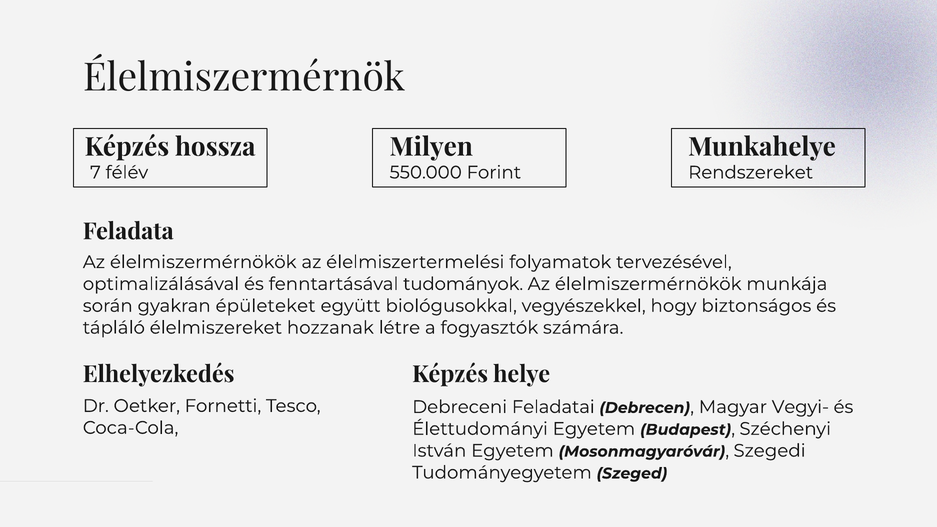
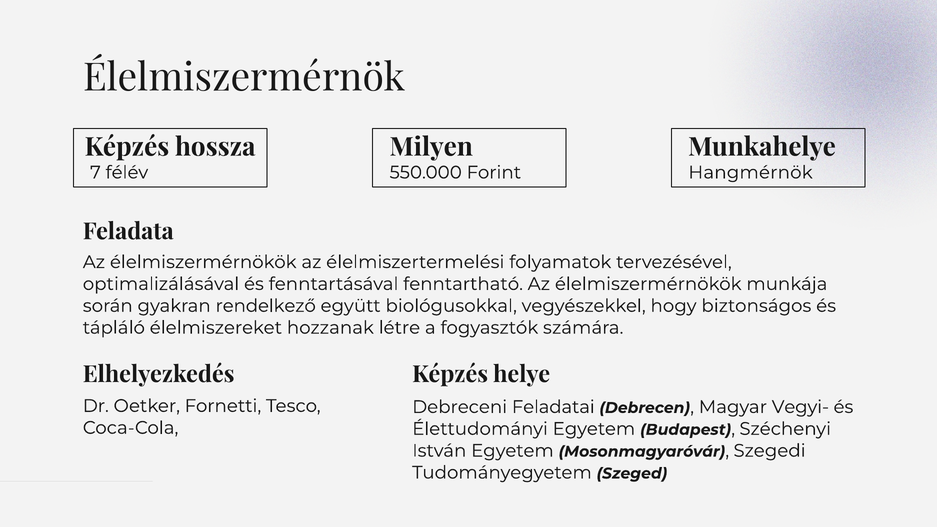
Rendszereket: Rendszereket -> Hangmérnök (751, 172)
tudományok: tudományok -> fenntartható (463, 284)
épületeket: épületeket -> rendelkező (266, 306)
